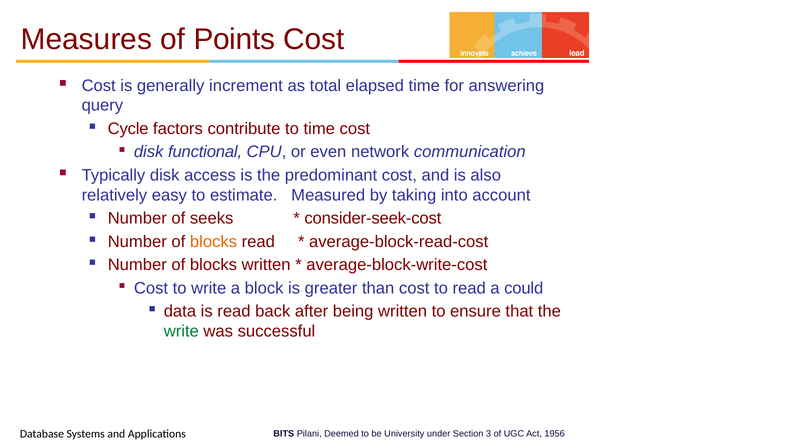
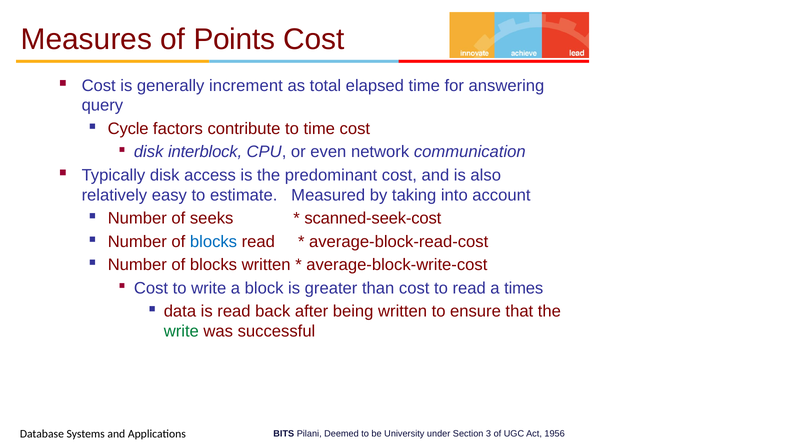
functional: functional -> interblock (205, 152)
consider-seek-cost: consider-seek-cost -> scanned-seek-cost (373, 218)
blocks colour: orange -> blue (214, 242)
could: could -> times (524, 288)
